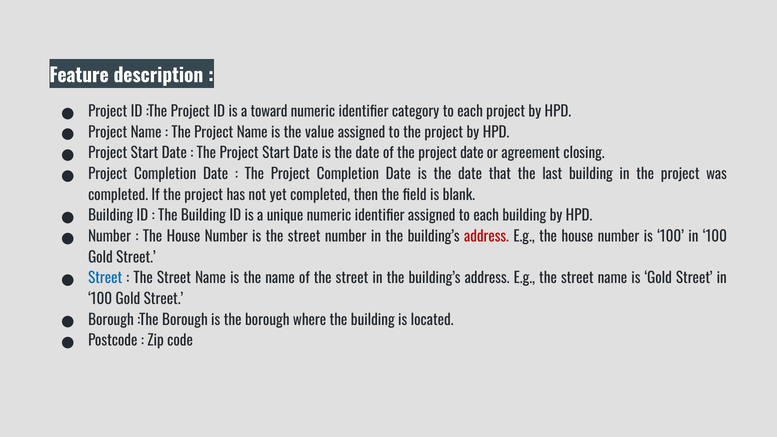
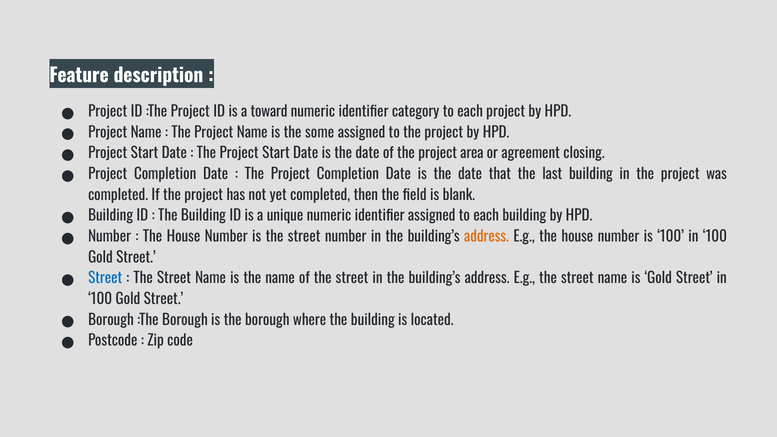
value: value -> some (320, 133)
project date: date -> area (472, 153)
address colour: red -> orange (487, 237)
